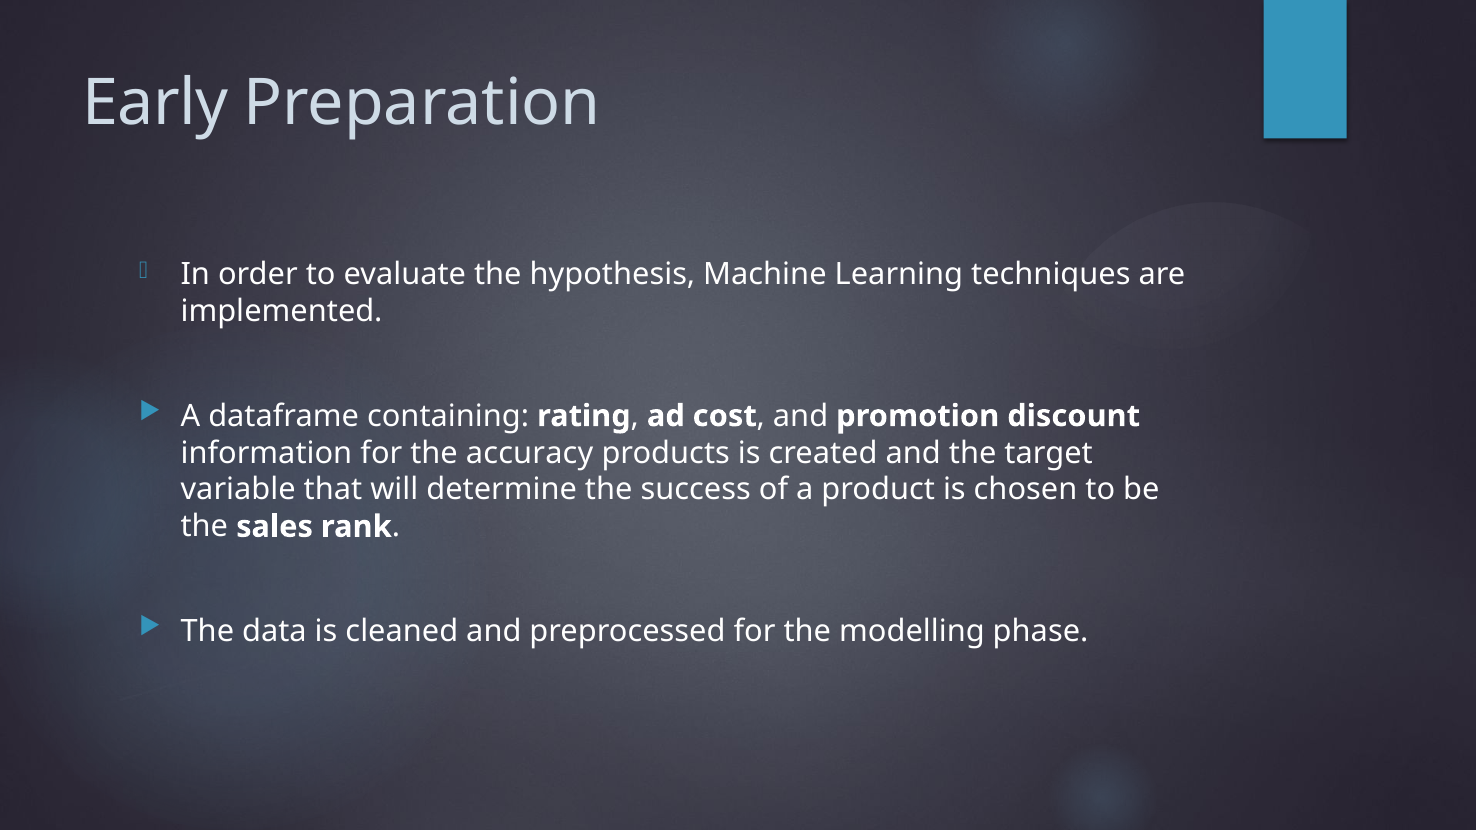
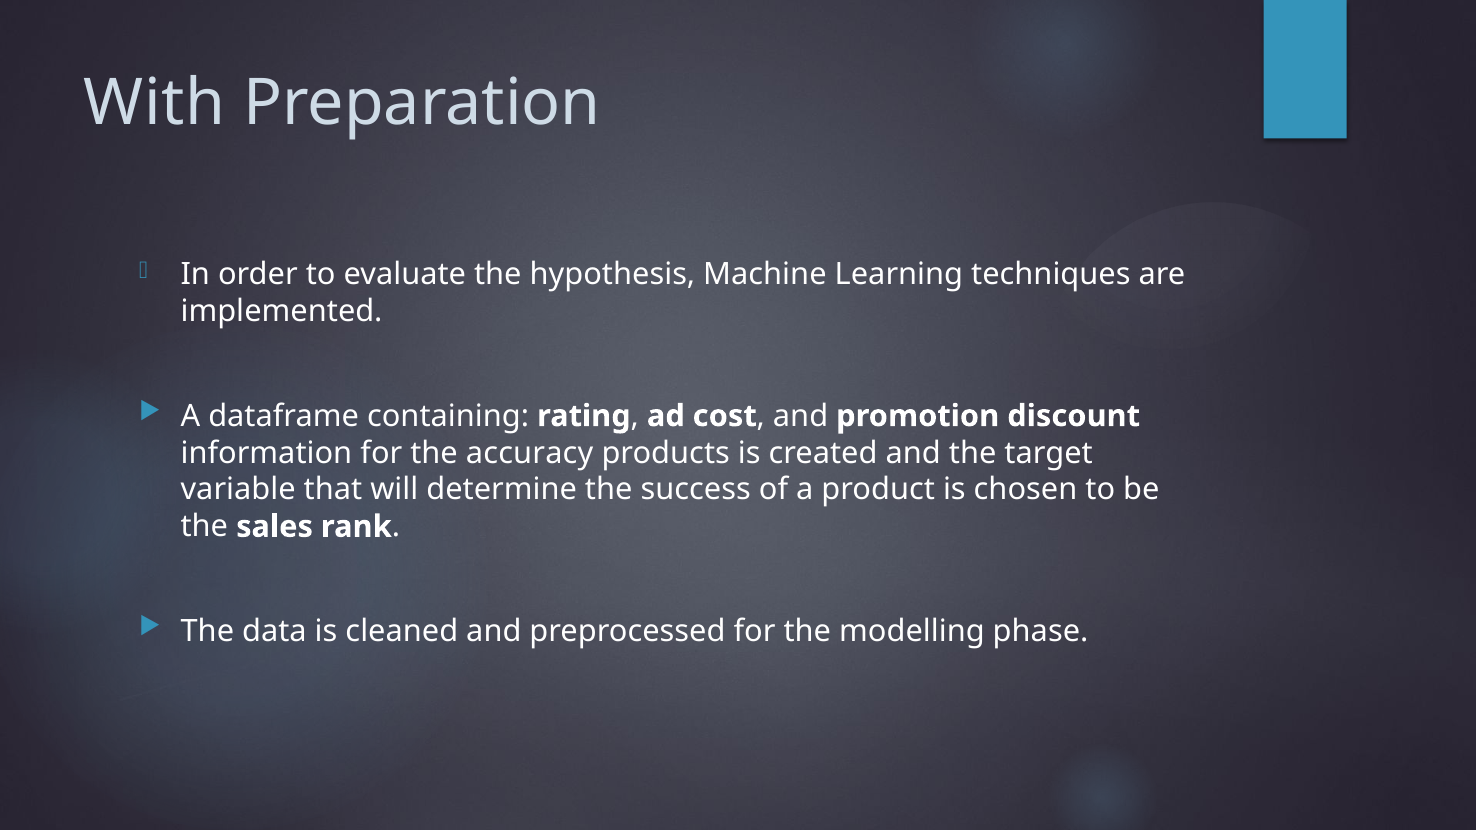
Early: Early -> With (155, 104)
